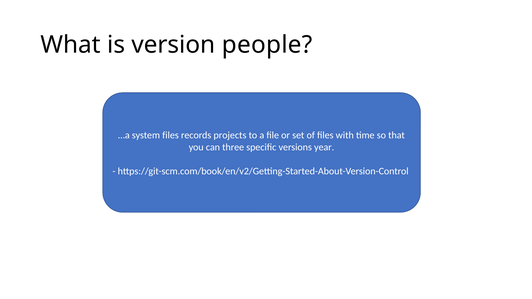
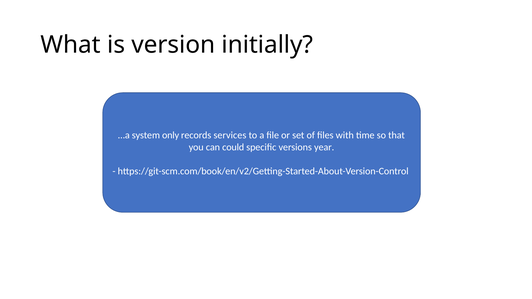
people: people -> initially (267, 45)
system files: files -> only (171, 135)
projects: projects -> services (230, 135)
three: three -> could (233, 147)
